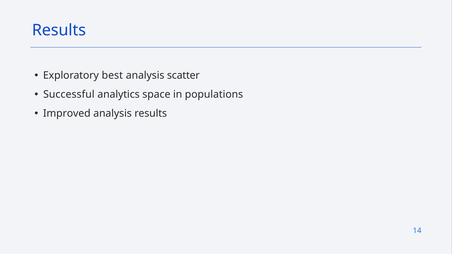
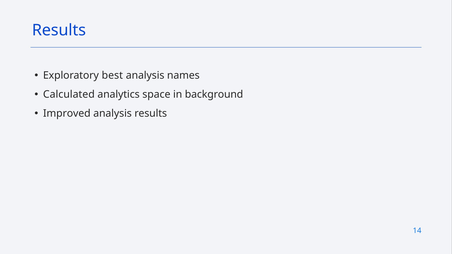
scatter: scatter -> names (183, 76)
Successful: Successful -> Calculated (69, 95)
populations: populations -> background (214, 95)
